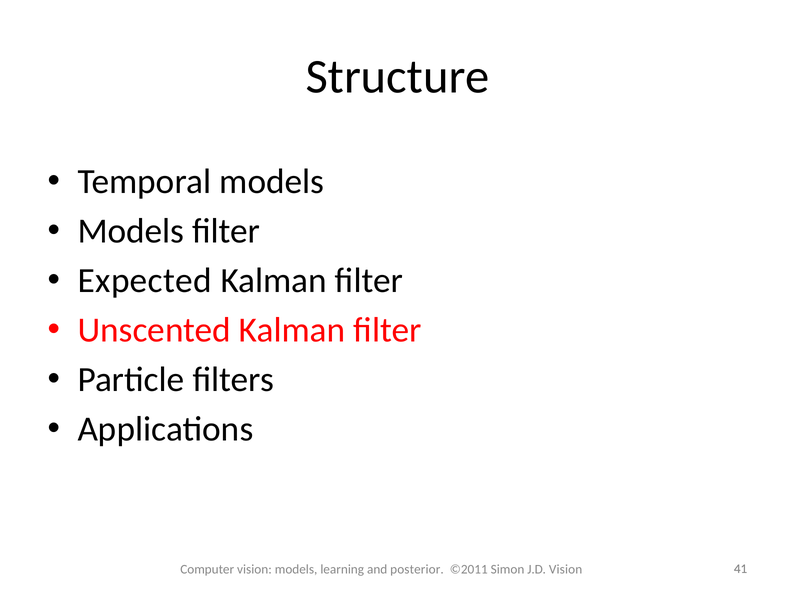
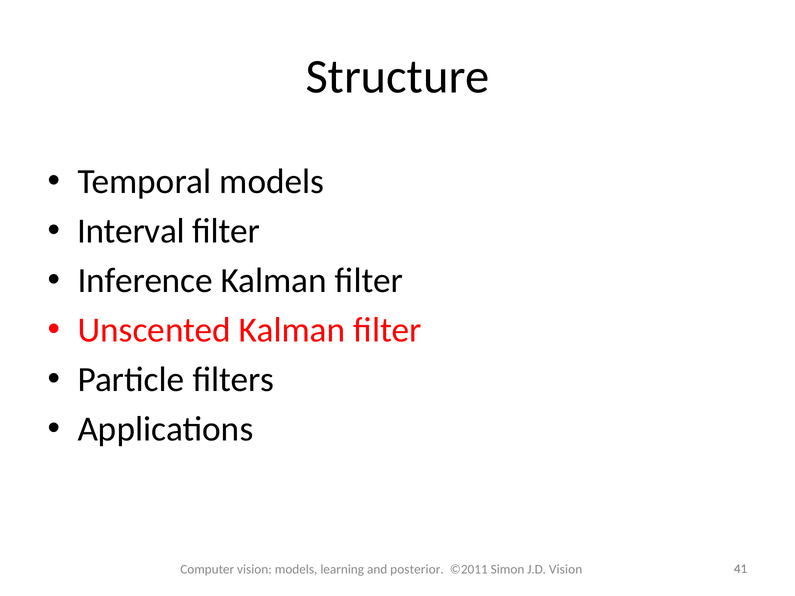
Models: Models -> Interval (131, 231)
Expected: Expected -> Inference (145, 281)
